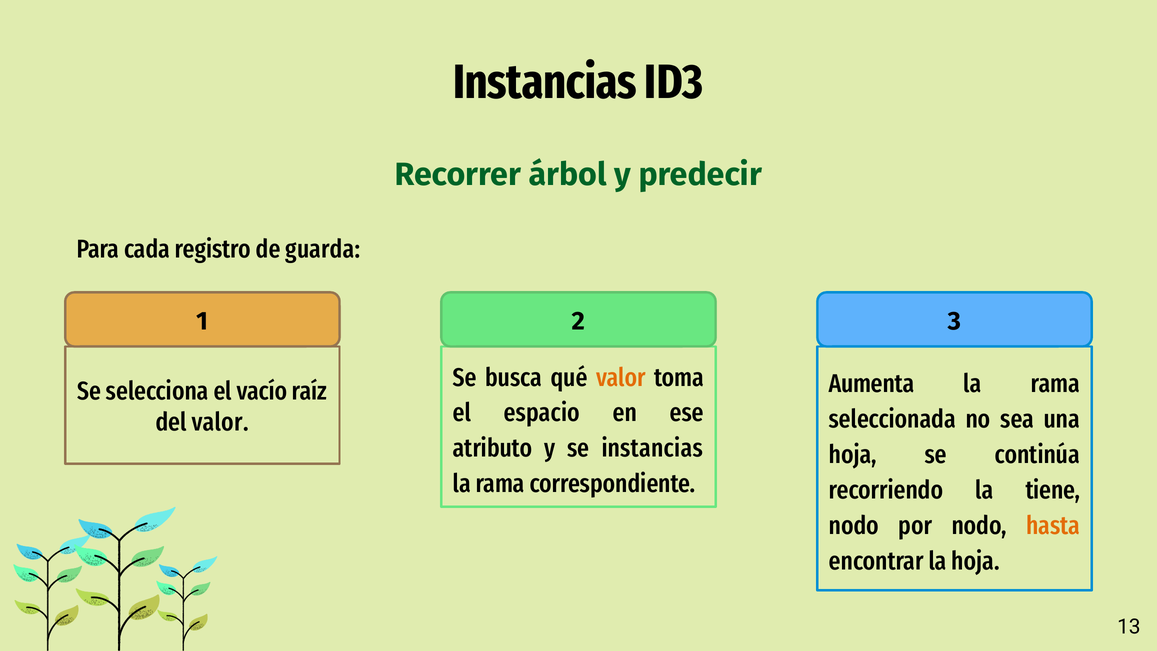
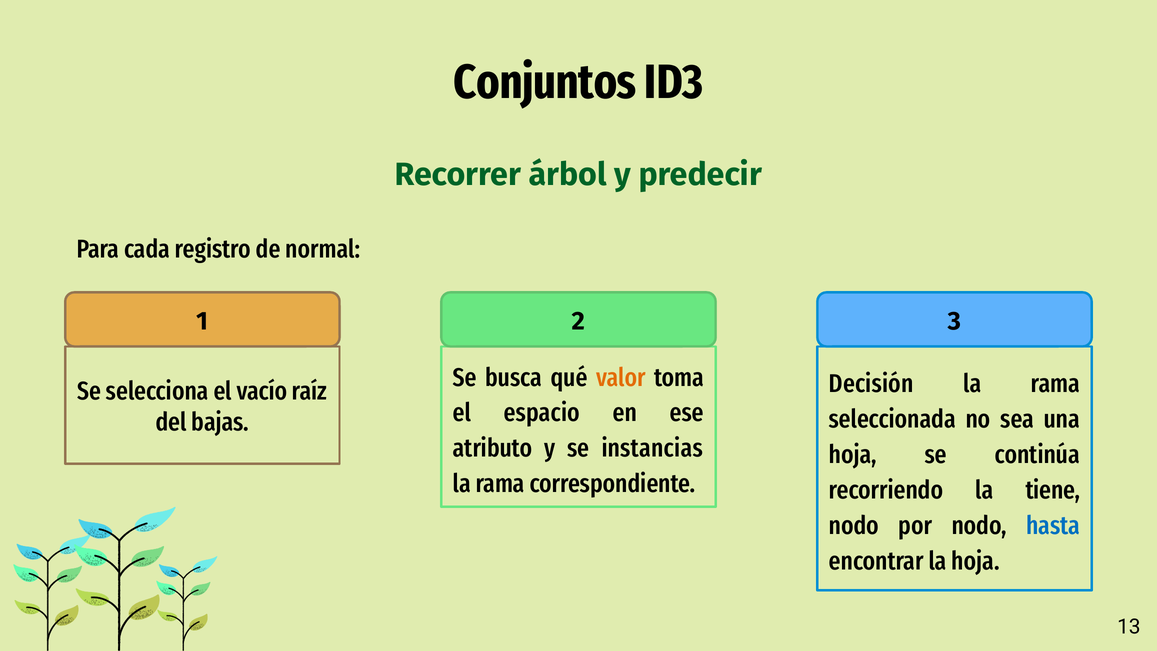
Instancias: Instancias -> Conjuntos (545, 82)
guarda: guarda -> normal (323, 249)
Aumenta: Aumenta -> Decisión (871, 384)
del valor: valor -> bajas (220, 422)
hasta colour: orange -> blue (1053, 525)
